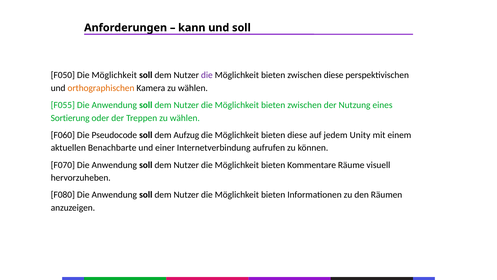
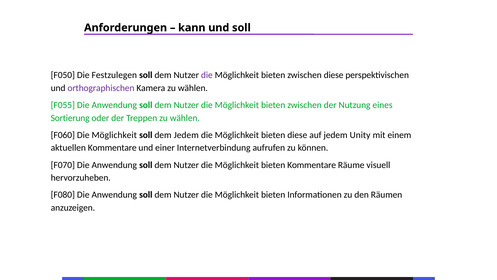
F050 Die Möglichkeit: Möglichkeit -> Festzulegen (114, 75)
orthographischen colour: orange -> purple (101, 88)
F060 Die Pseudocode: Pseudocode -> Möglichkeit (114, 135)
dem Aufzug: Aufzug -> Jedem (186, 135)
aktuellen Benachbarte: Benachbarte -> Kommentare (112, 148)
